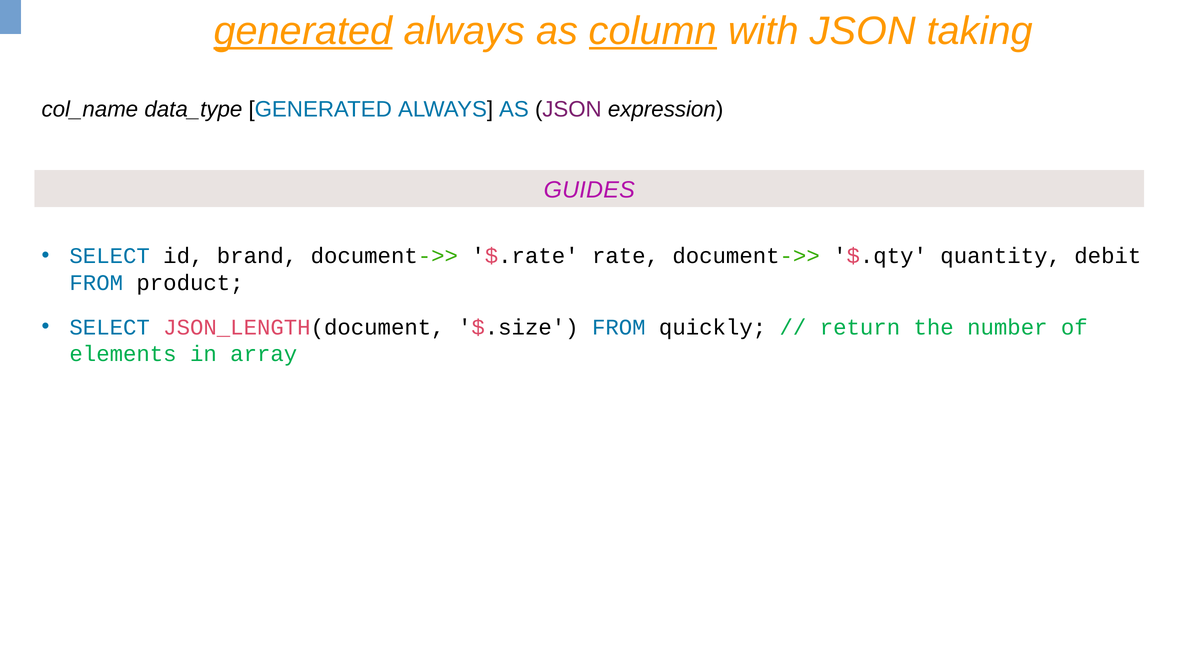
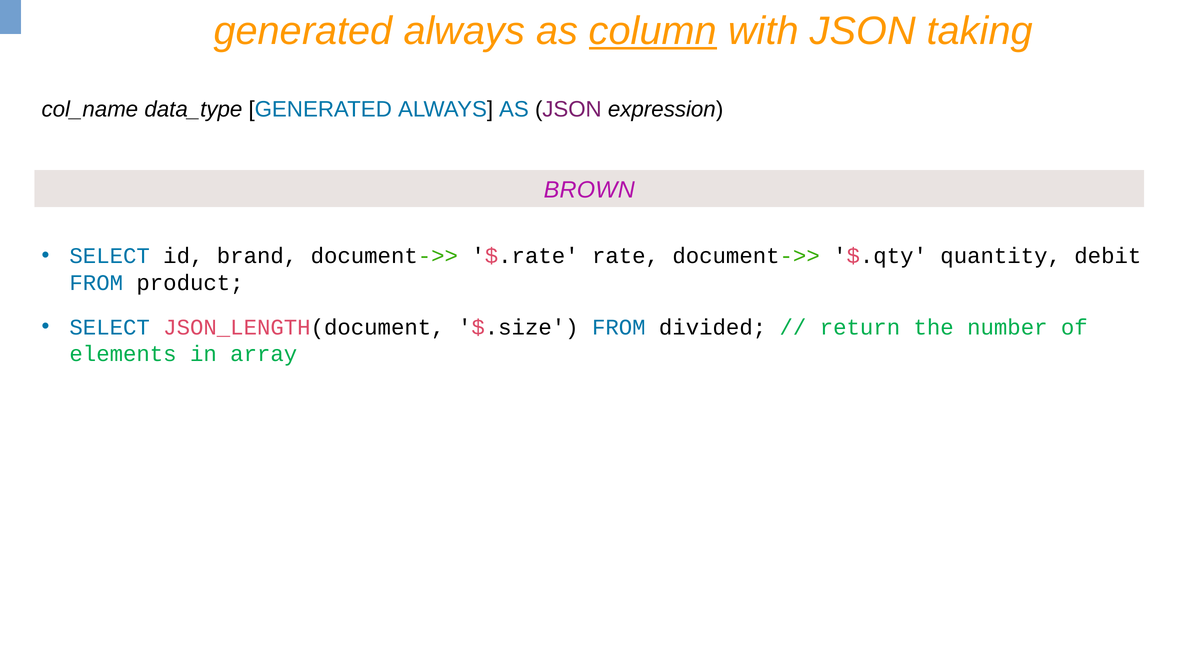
generated underline: present -> none (303, 31)
GUIDES: GUIDES -> BROWN (589, 190)
quickly: quickly -> divided (713, 327)
